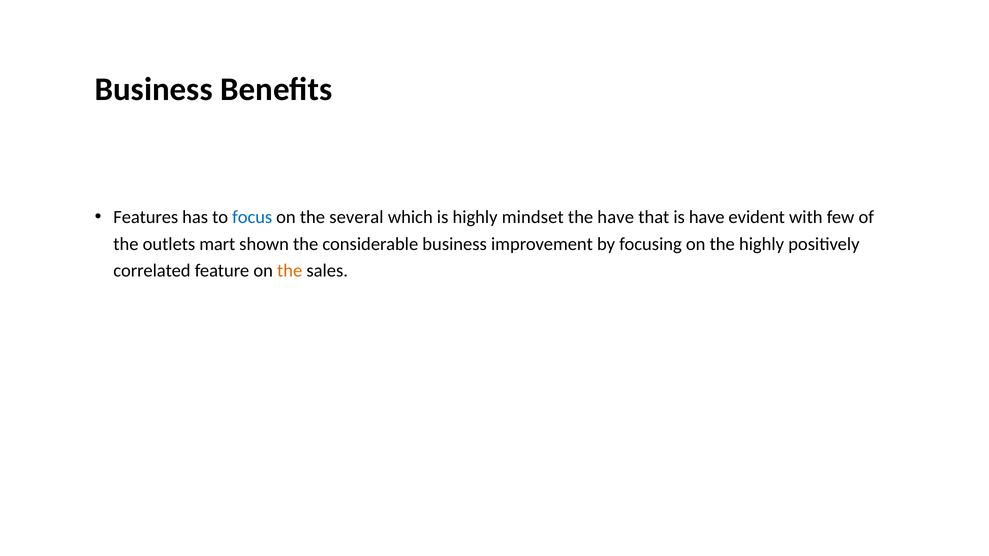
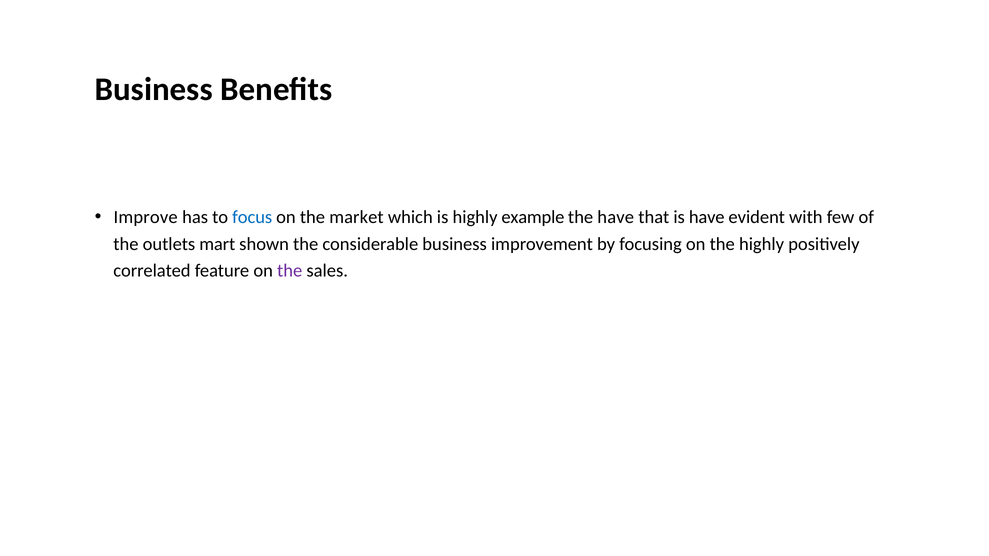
Features: Features -> Improve (146, 217)
several: several -> market (356, 217)
mindset: mindset -> example (533, 217)
the colour: orange -> purple (290, 271)
